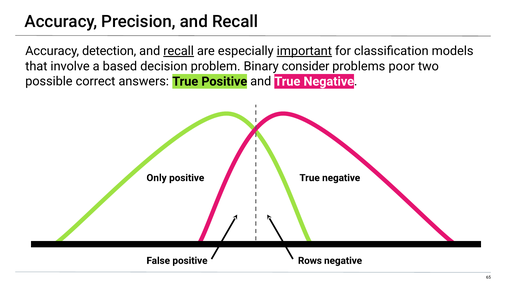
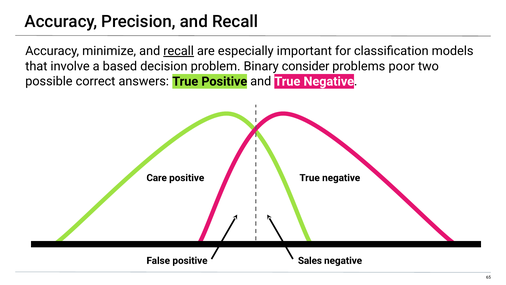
detection: detection -> minimize (109, 51)
important underline: present -> none (304, 51)
Only: Only -> Care (157, 178)
Rows: Rows -> Sales (310, 260)
